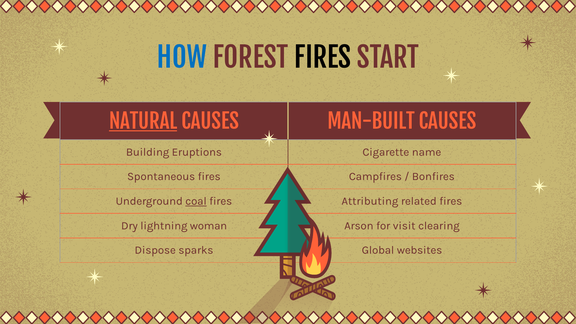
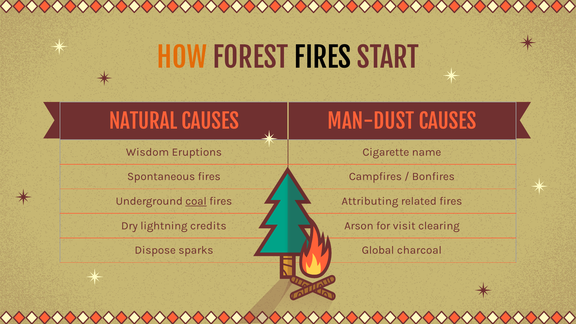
HOW colour: blue -> orange (182, 59)
NATURAL underline: present -> none (143, 122)
MAN-BUILT: MAN-BUILT -> MAN-DUST (371, 122)
Building: Building -> Wisdom (148, 152)
woman: woman -> credits (208, 226)
websites: websites -> charcoal (419, 250)
